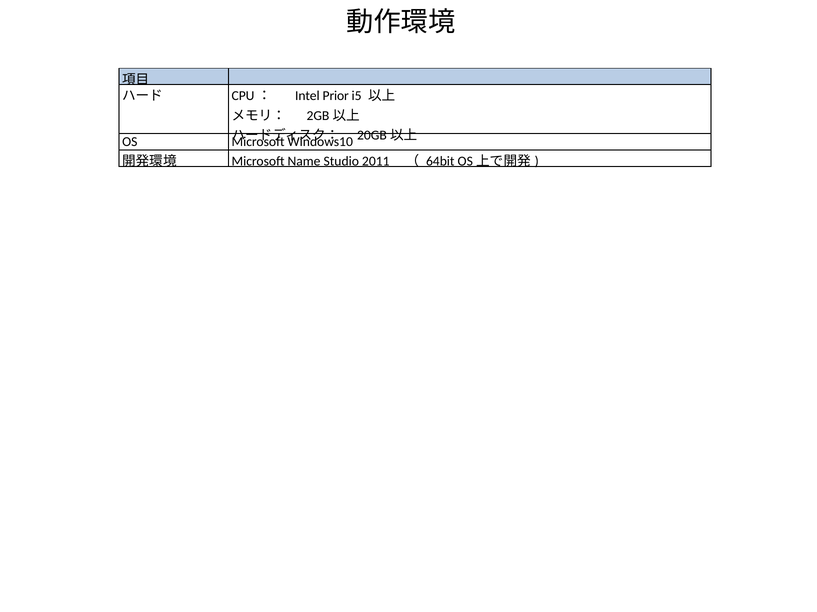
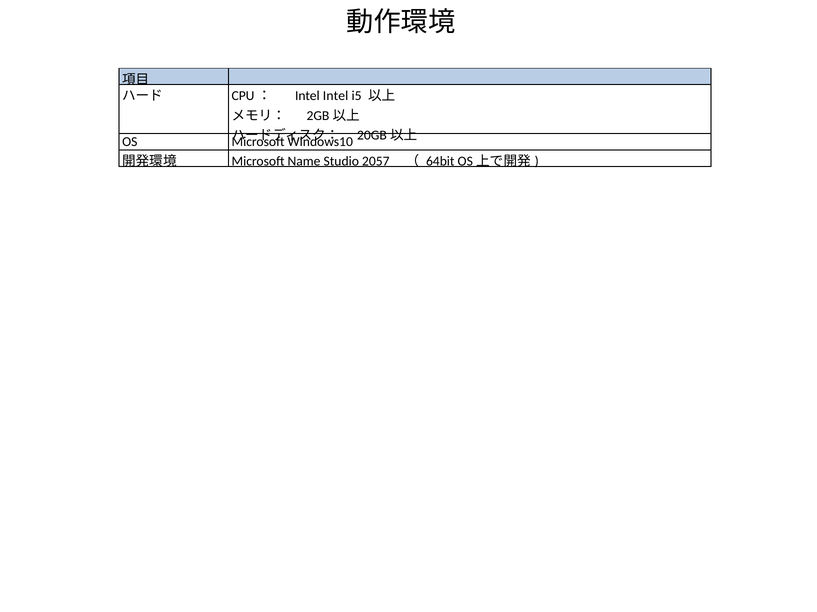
Intel Prior: Prior -> Intel (336, 96)
2011: 2011 -> 2057 (376, 161)
